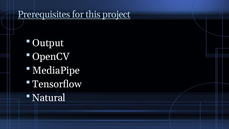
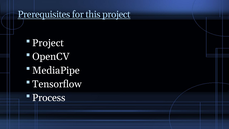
Output: Output -> Project (48, 43)
Natural: Natural -> Process (49, 98)
